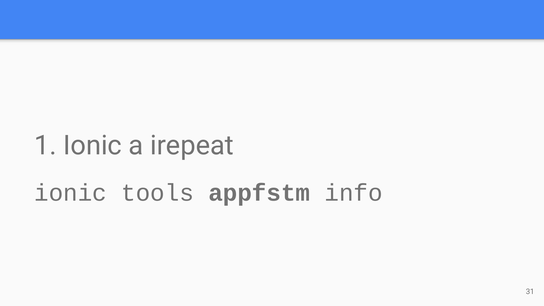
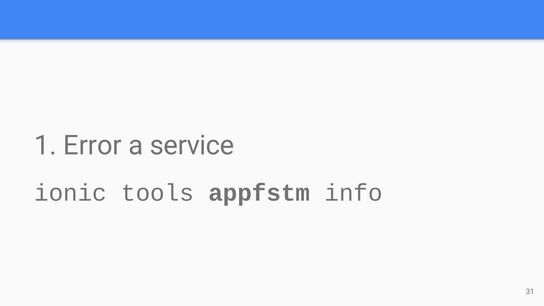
1 Ionic: Ionic -> Error (93, 146)
irepeat: irepeat -> service (192, 146)
